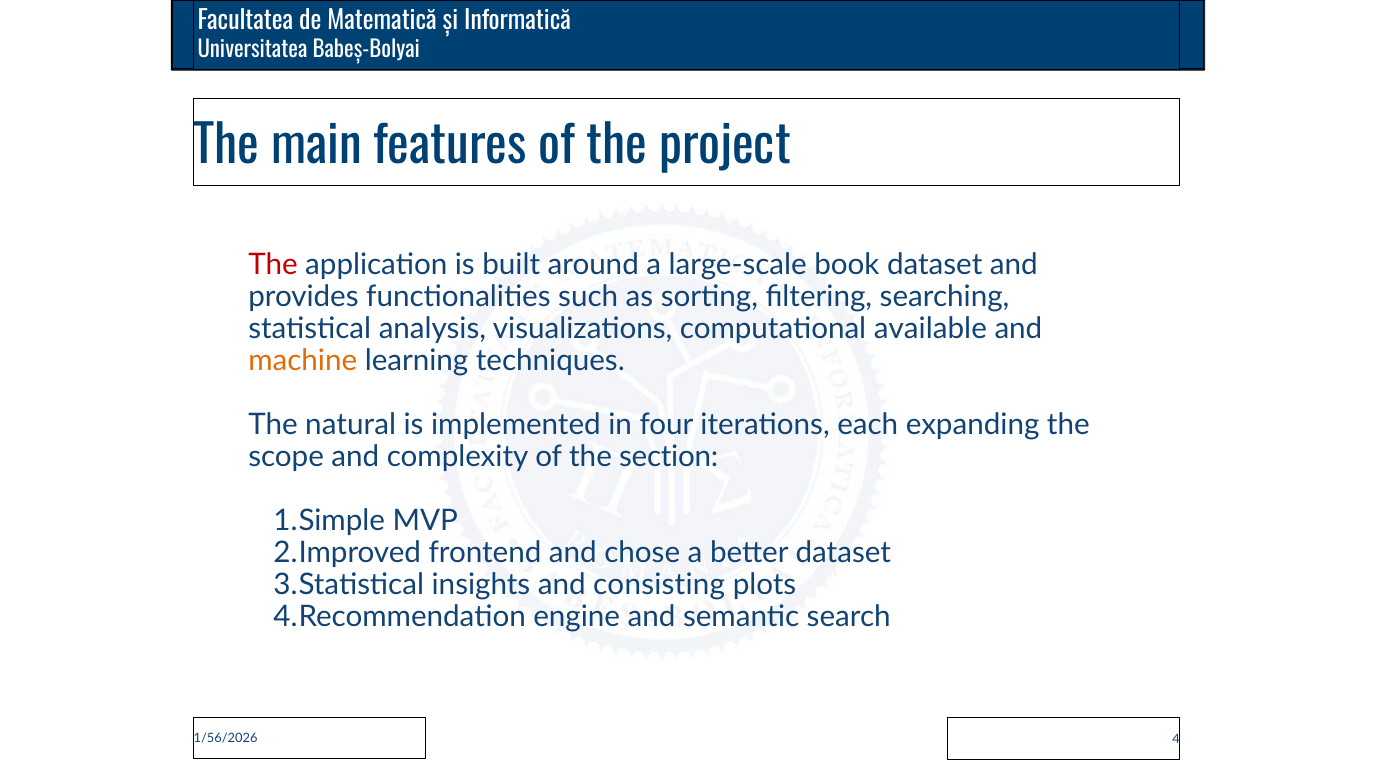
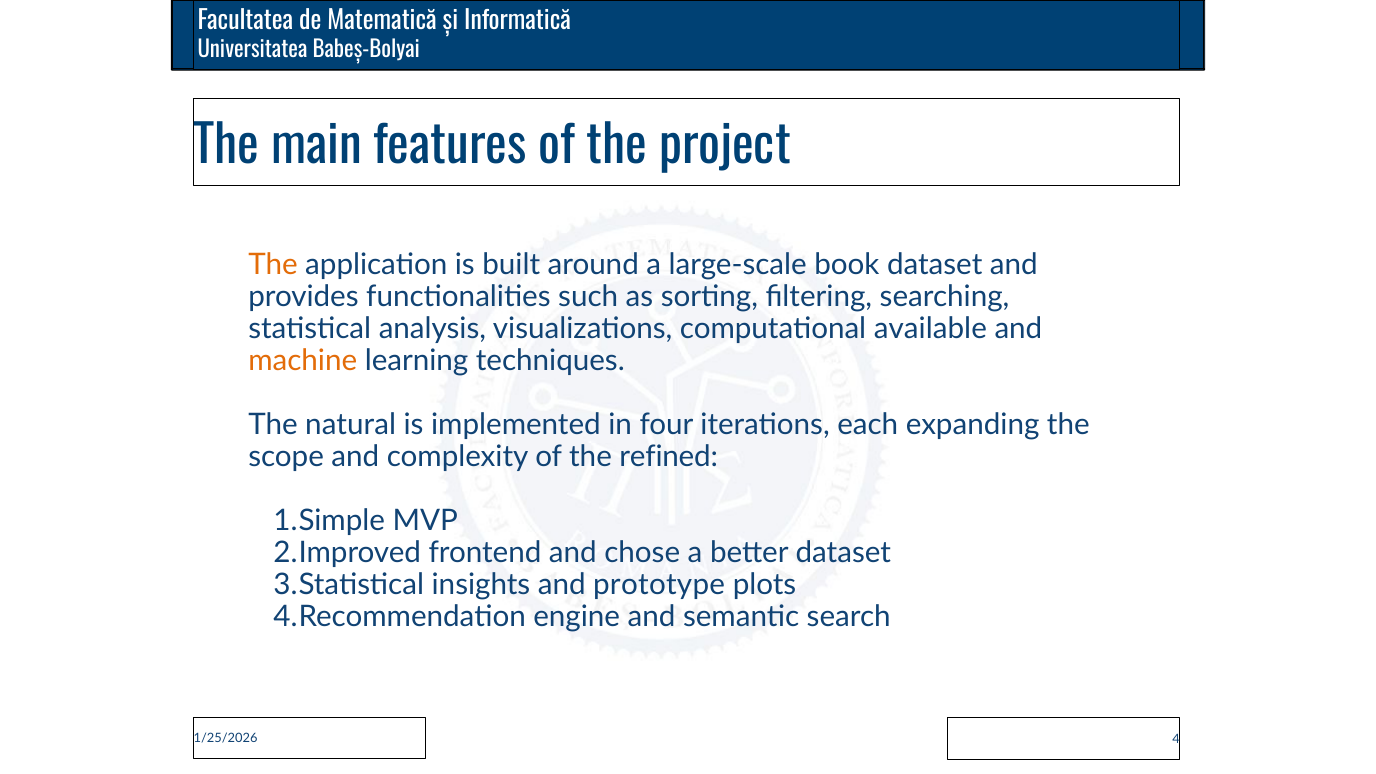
The colour: red -> orange (273, 265)
section: section -> refined (669, 457)
consisting: consisting -> prototype (659, 585)
1/56/2026: 1/56/2026 -> 1/25/2026 (226, 739)
